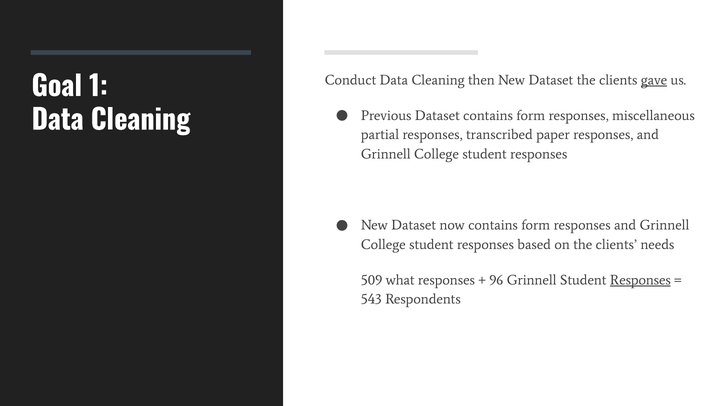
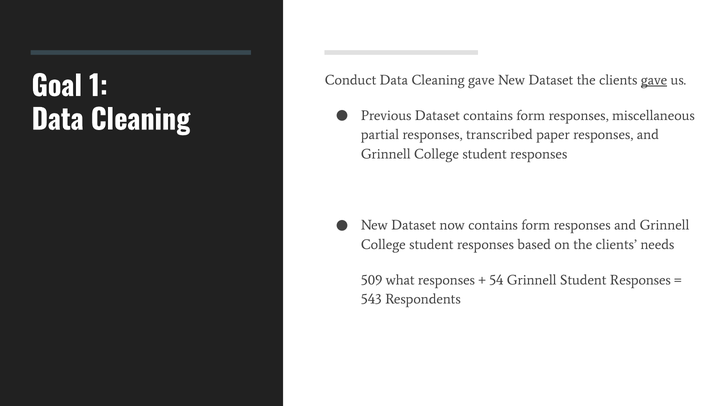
Cleaning then: then -> gave (481, 80)
96: 96 -> 54 (496, 280)
Responses underline: present -> none (640, 280)
